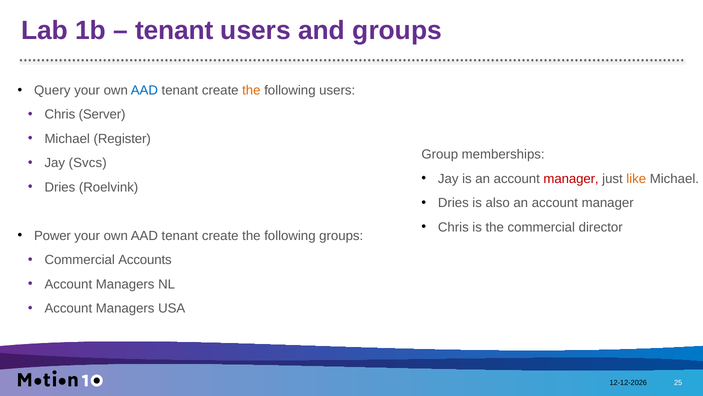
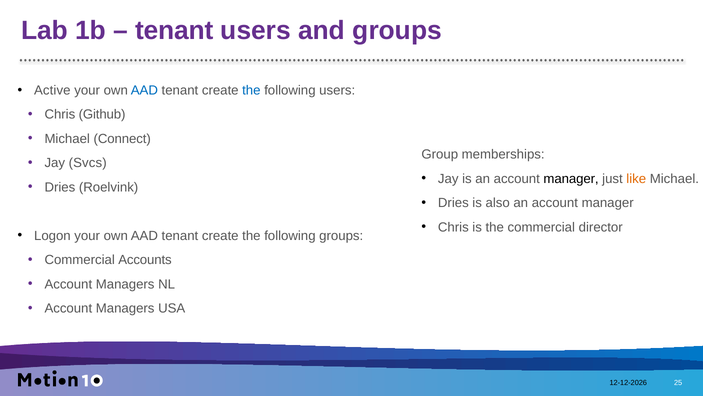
Query: Query -> Active (52, 90)
the colour: orange -> blue (251, 90)
Server: Server -> Github (102, 115)
Register: Register -> Connect (122, 139)
manager colour: red -> black (571, 179)
Power: Power -> Logon (52, 236)
